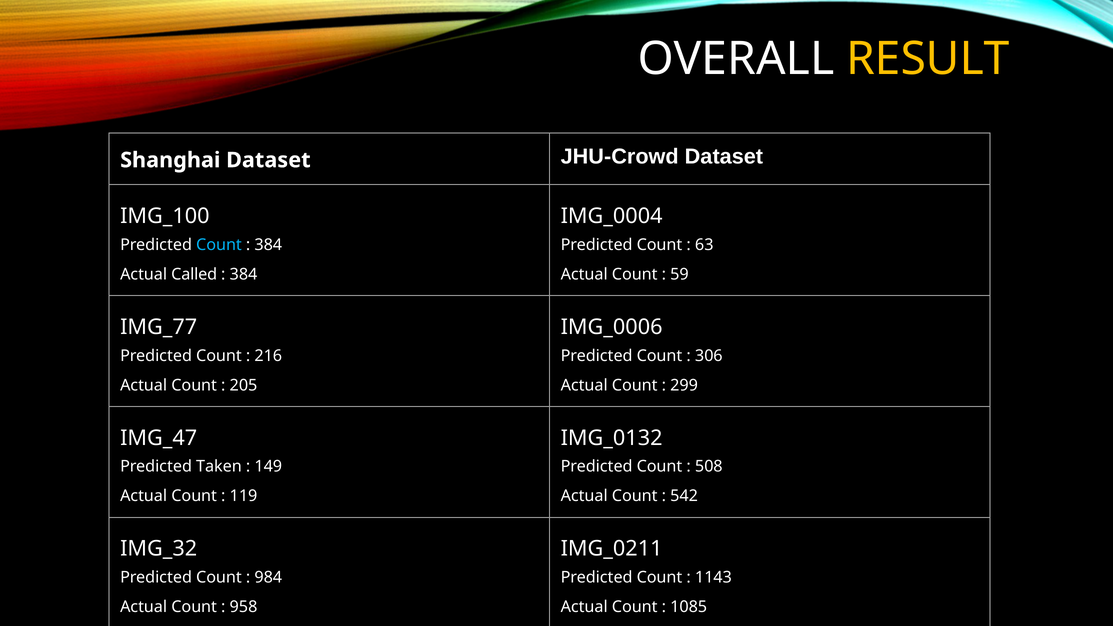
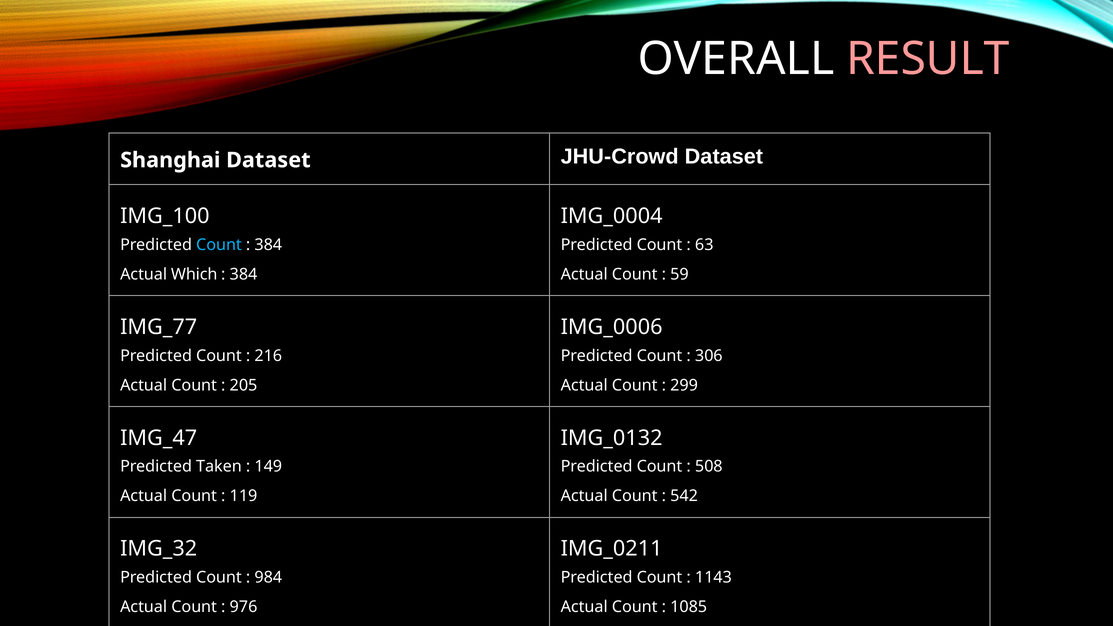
RESULT colour: yellow -> pink (928, 59)
Called: Called -> Which (194, 274)
958: 958 -> 976 (244, 607)
